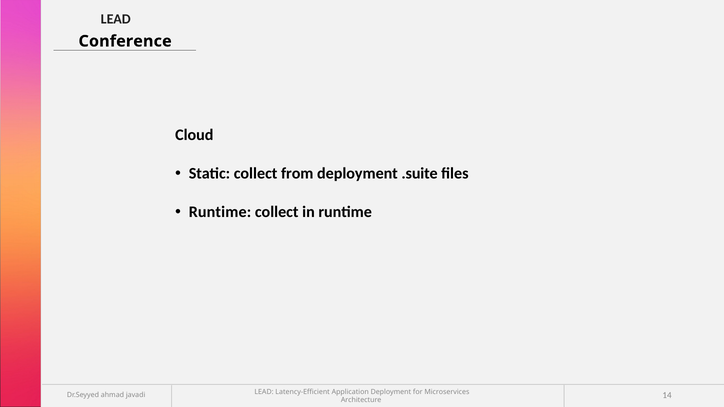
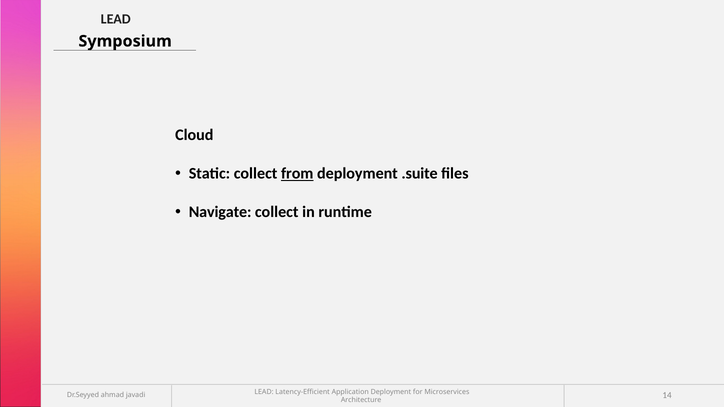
Conference: Conference -> Symposium (125, 41)
from underline: none -> present (297, 174)
Runtime: Runtime -> Navigate (220, 212)
